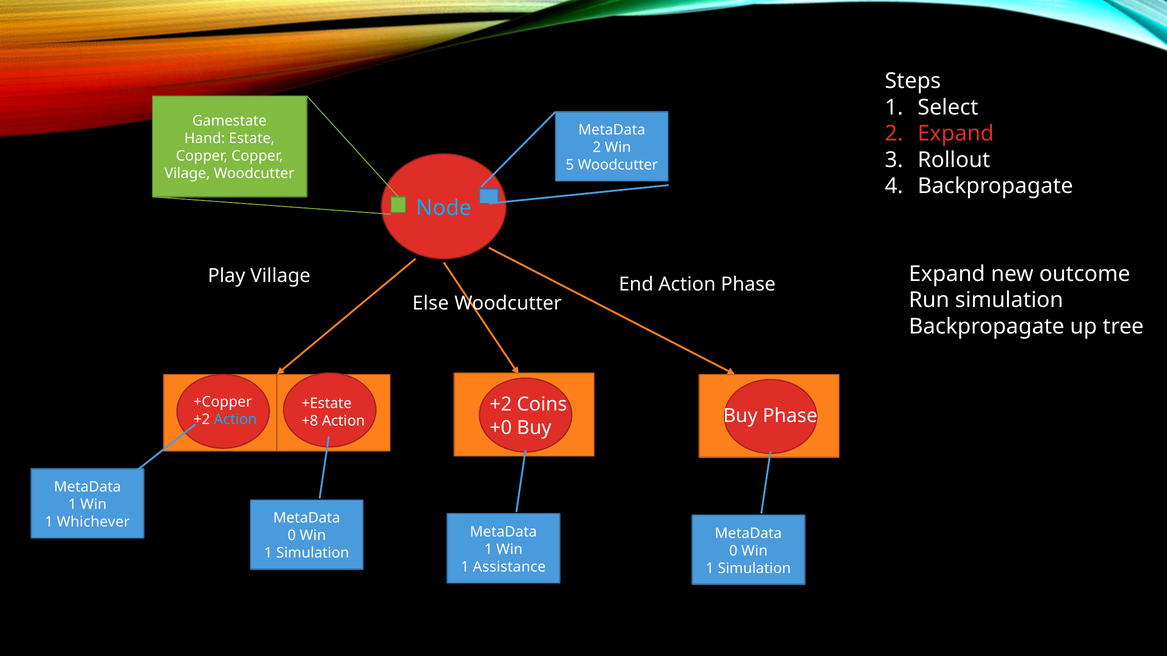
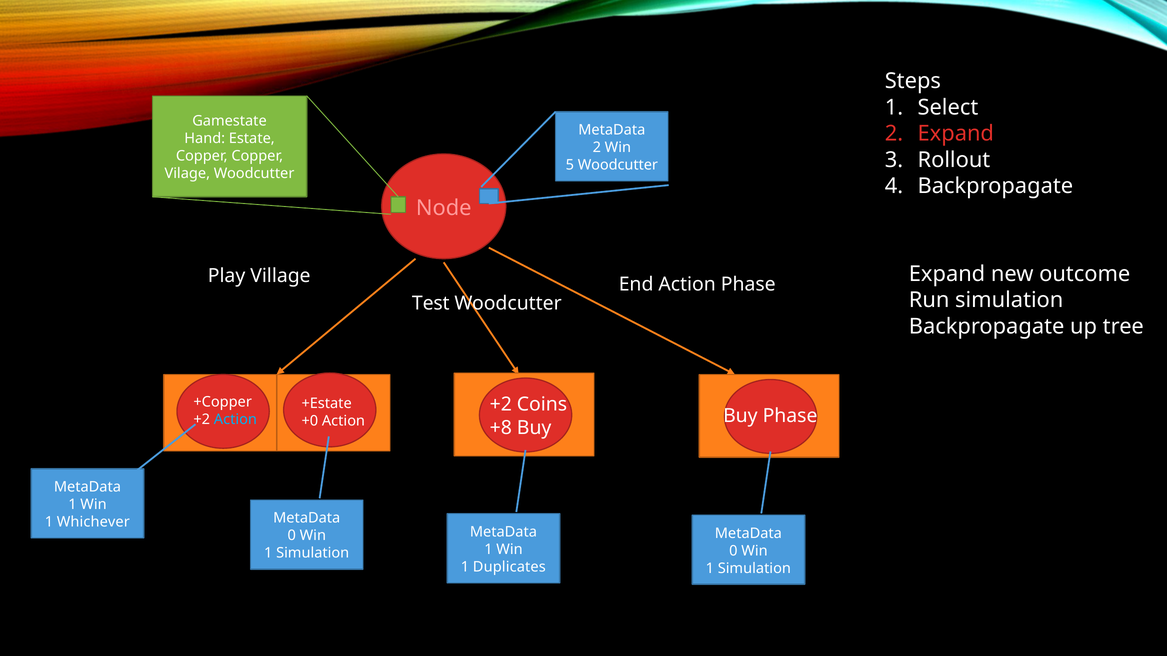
Node colour: light blue -> pink (444, 208)
Else: Else -> Test (431, 304)
+8: +8 -> +0 (310, 421)
+0: +0 -> +8 (501, 428)
Assistance: Assistance -> Duplicates (509, 567)
